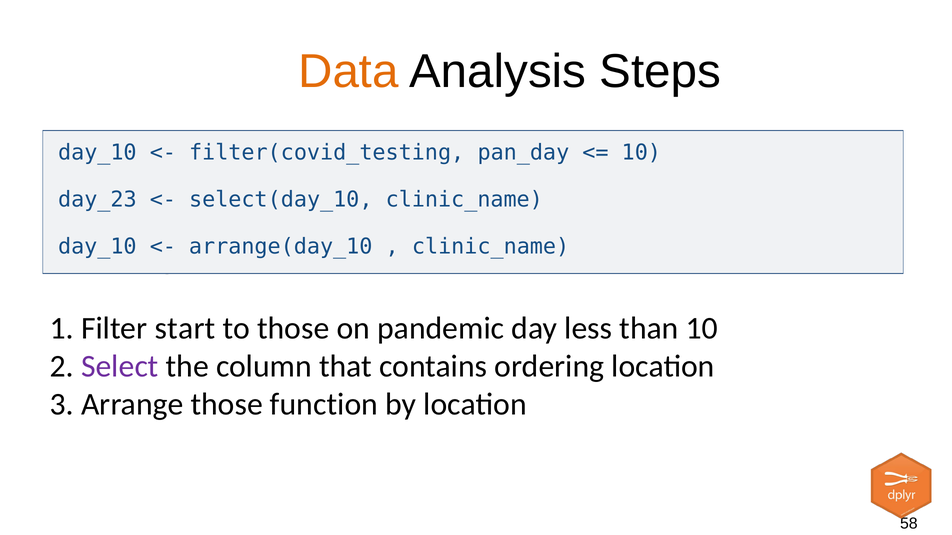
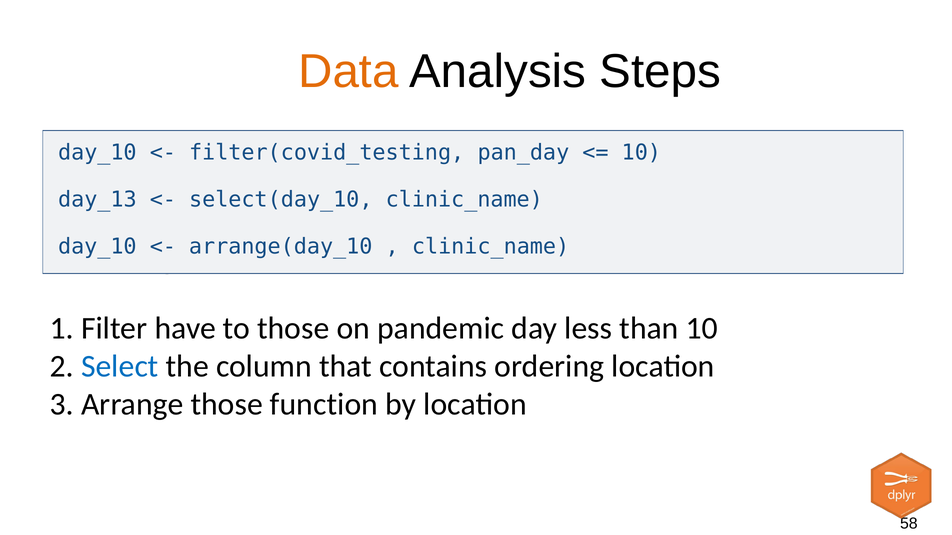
day_23: day_23 -> day_13 (97, 200)
start: start -> have (185, 329)
Select colour: purple -> blue (120, 367)
